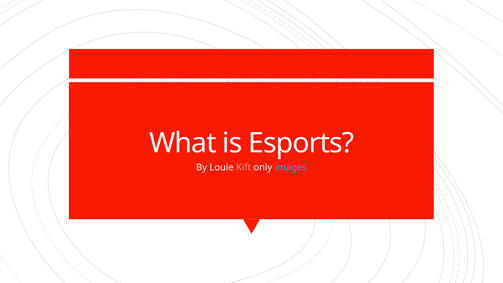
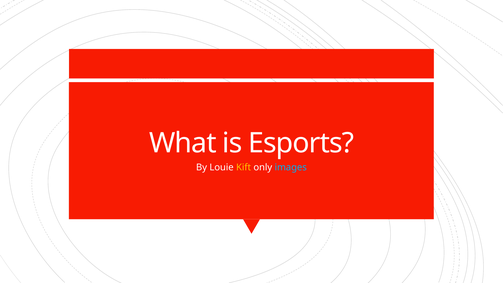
Kift colour: pink -> yellow (244, 167)
